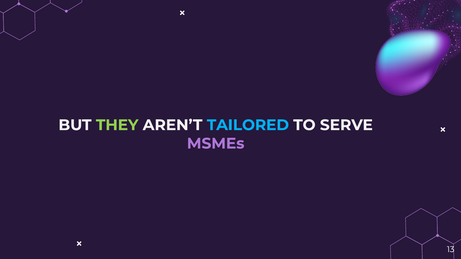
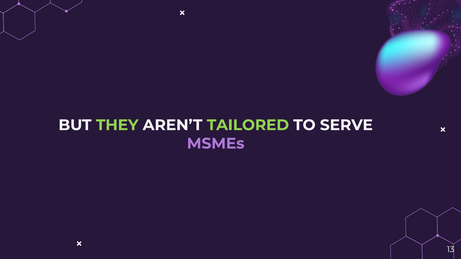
TAILORED colour: light blue -> light green (248, 125)
